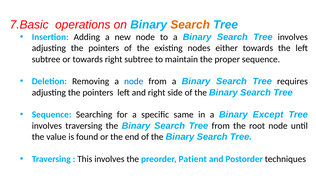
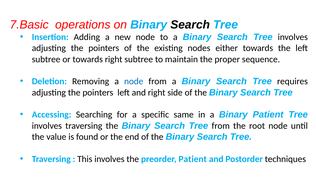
Search colour: orange -> black (190, 25)
Sequence: Sequence -> Accessing (52, 115)
Binary Except: Except -> Patient (268, 115)
